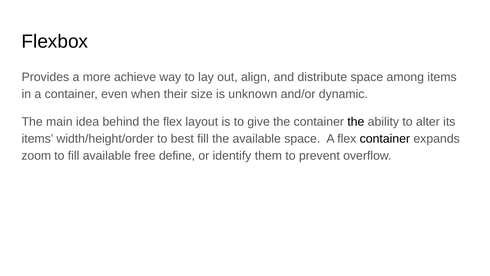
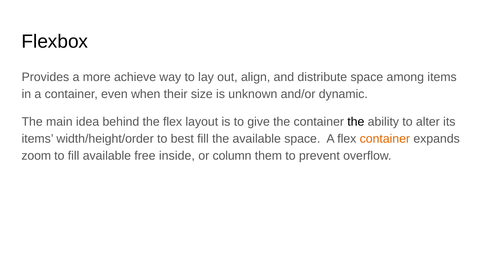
container colour: black -> orange (385, 139)
define: define -> inside (177, 156)
identify: identify -> column (232, 156)
